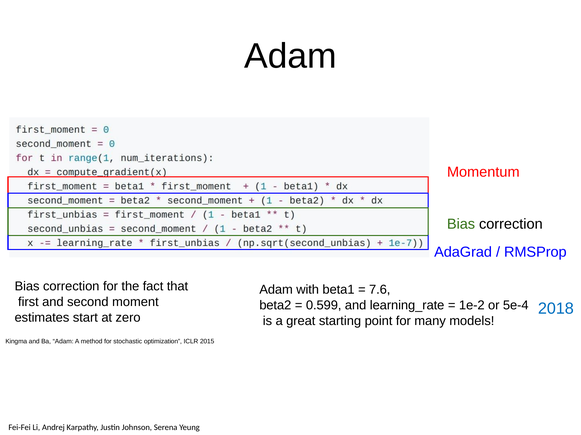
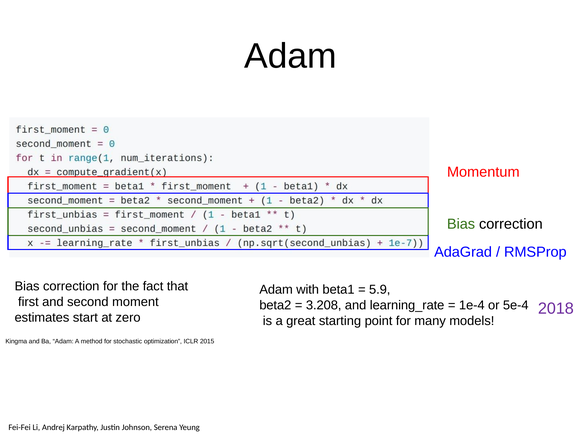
7.6: 7.6 -> 5.9 (380, 290)
0.599: 0.599 -> 3.208 (324, 306)
1e-2: 1e-2 -> 1e-4 (472, 306)
2018 colour: blue -> purple (556, 309)
